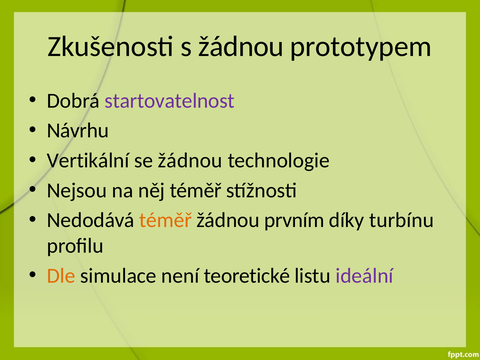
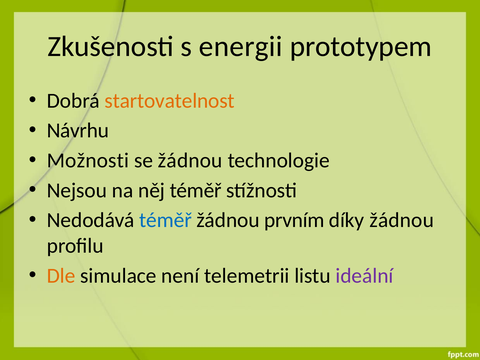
s žádnou: žádnou -> energii (241, 46)
startovatelnost colour: purple -> orange (170, 101)
Vertikální: Vertikální -> Možnosti (88, 160)
téměř colour: orange -> blue (165, 220)
díky turbínu: turbínu -> žádnou (402, 220)
teoretické: teoretické -> telemetrii (247, 276)
